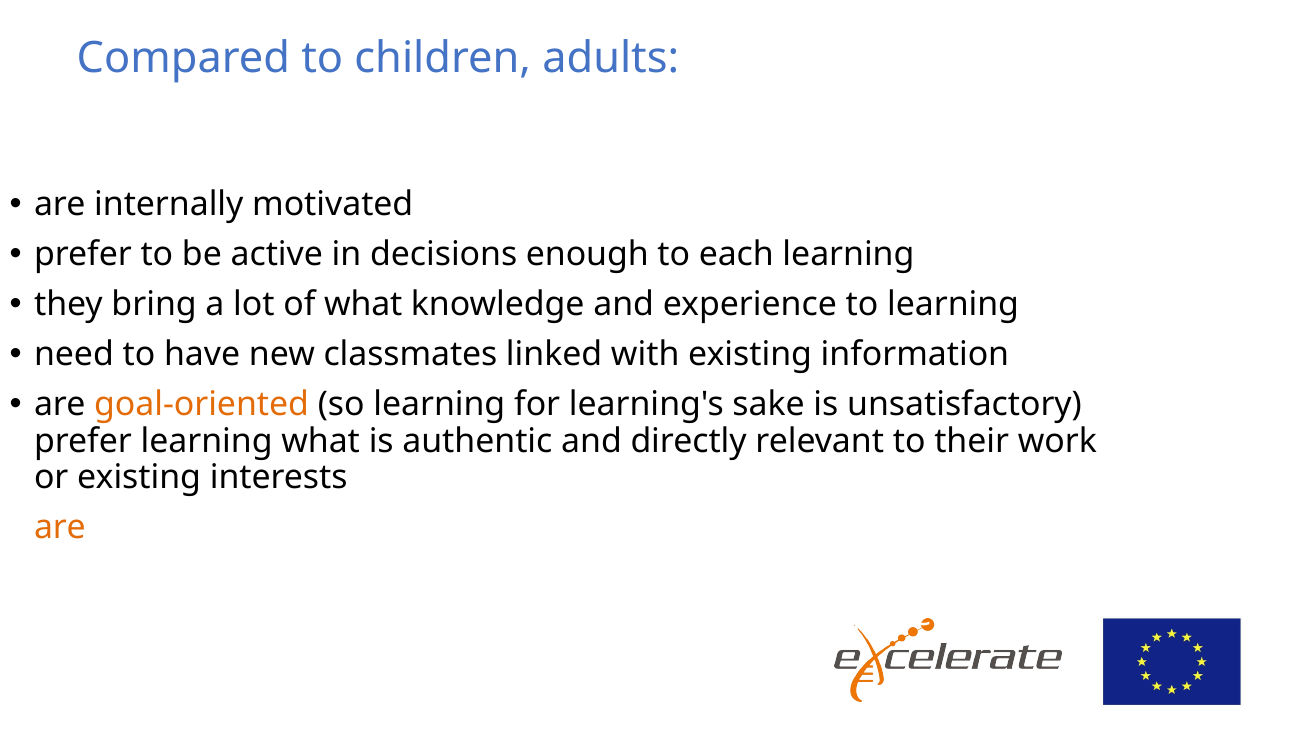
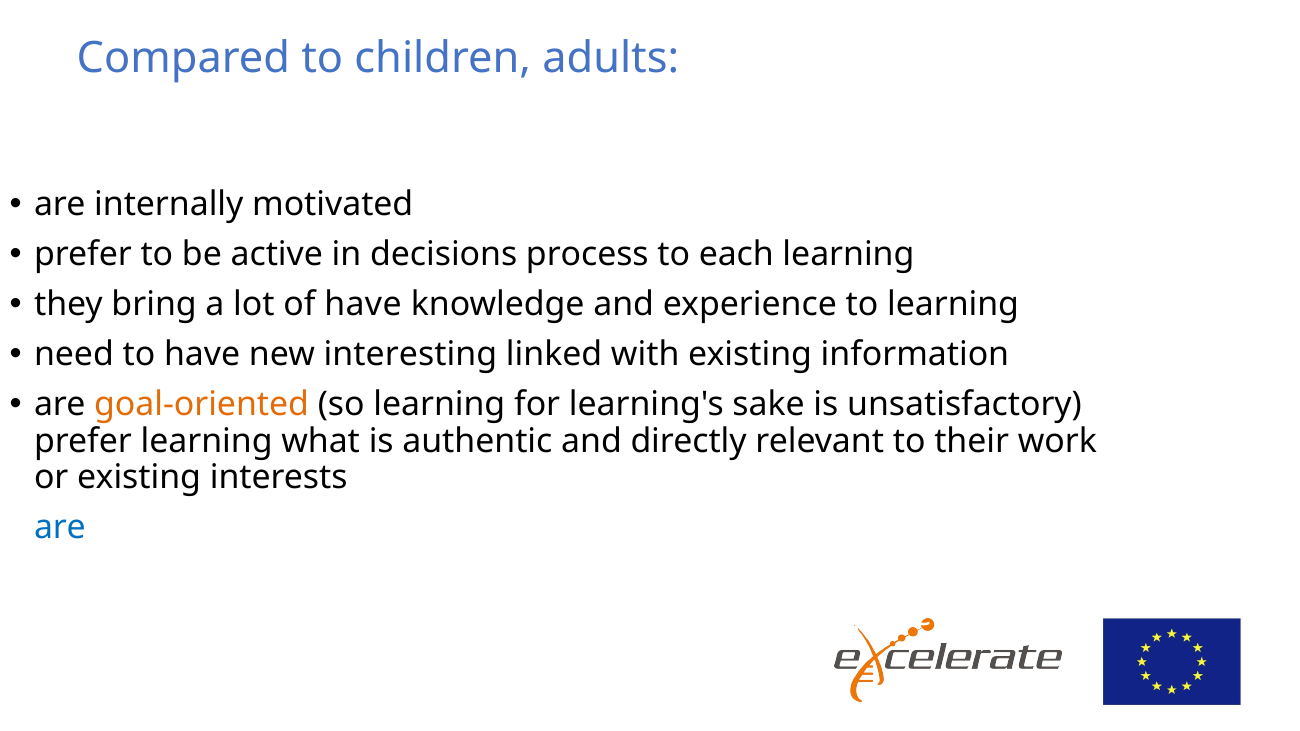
enough: enough -> process (587, 254)
of what: what -> have (363, 304)
classmates: classmates -> interesting (410, 355)
are colour: orange -> blue (60, 528)
